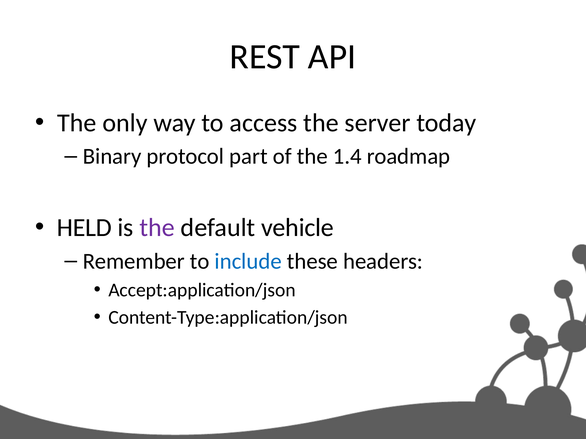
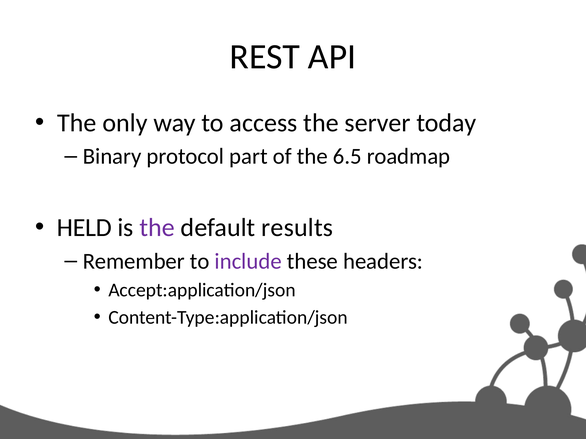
1.4: 1.4 -> 6.5 (347, 157)
vehicle: vehicle -> results (297, 228)
include colour: blue -> purple (248, 261)
